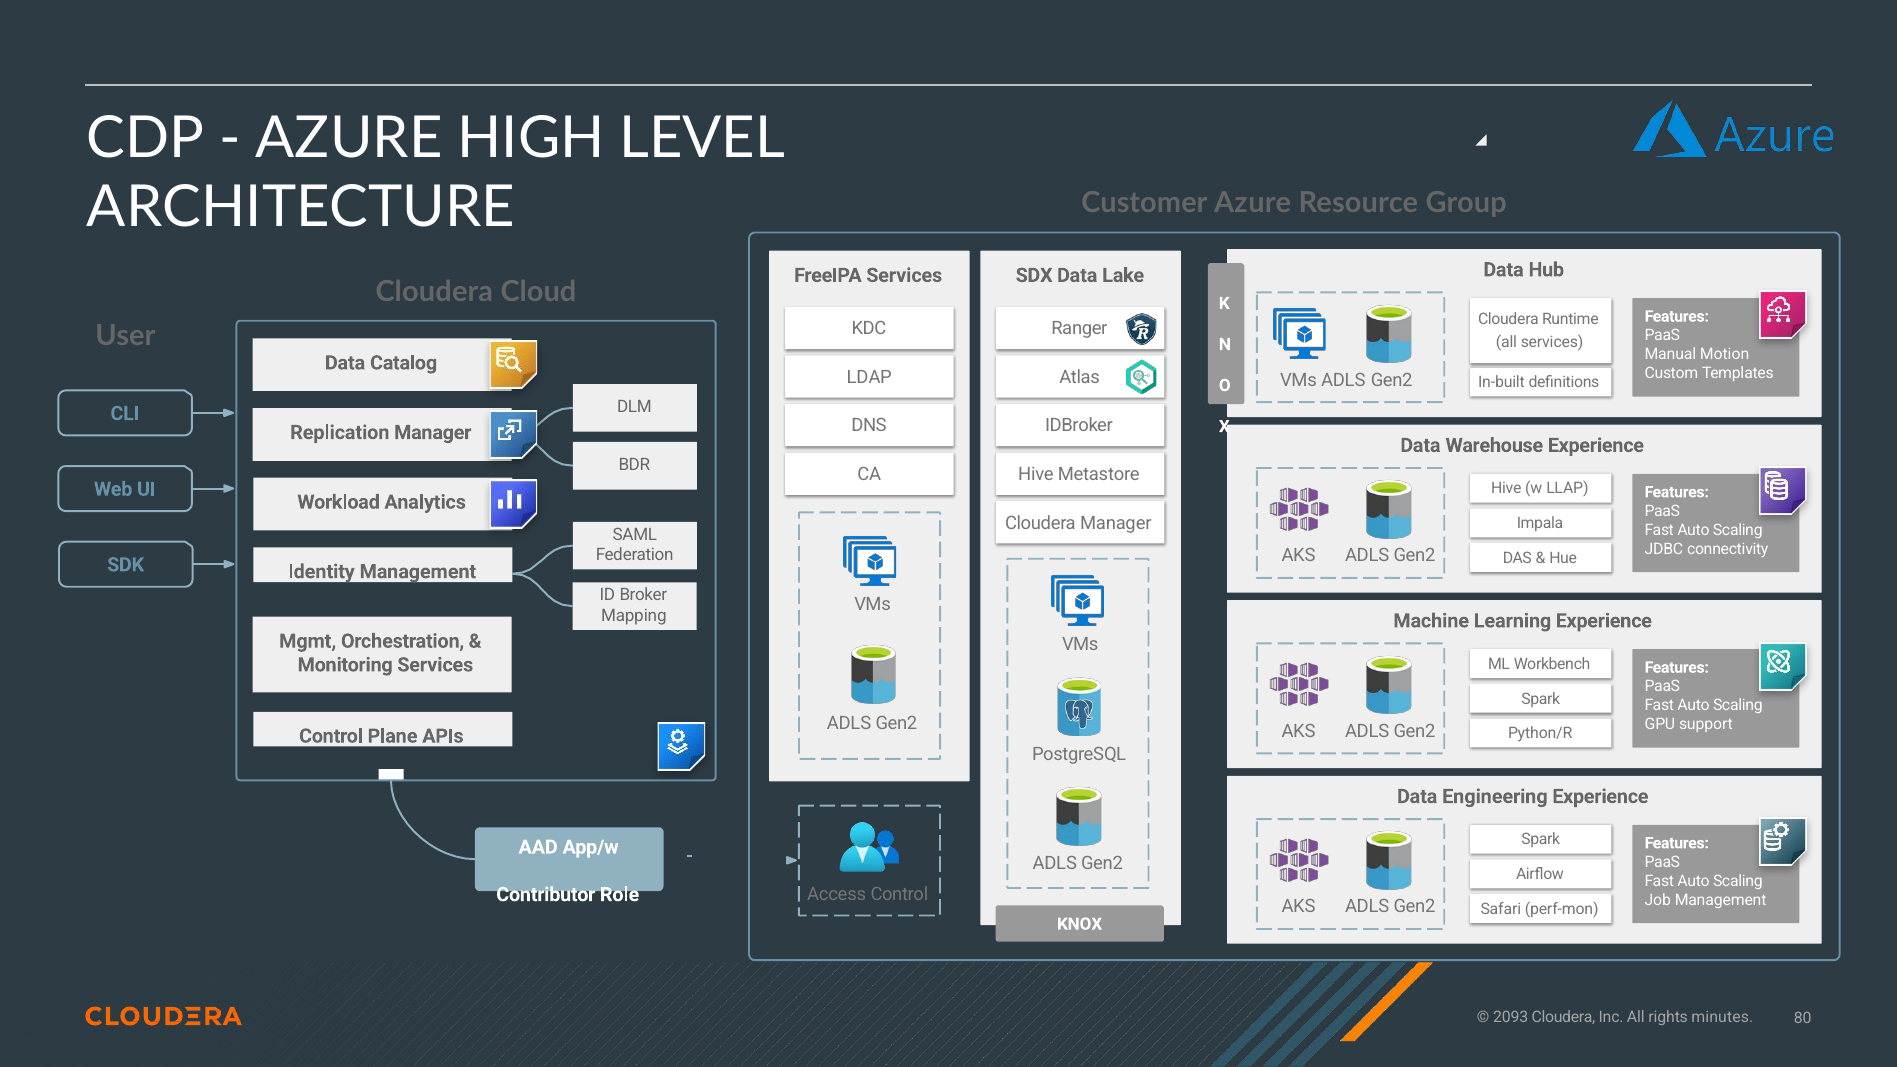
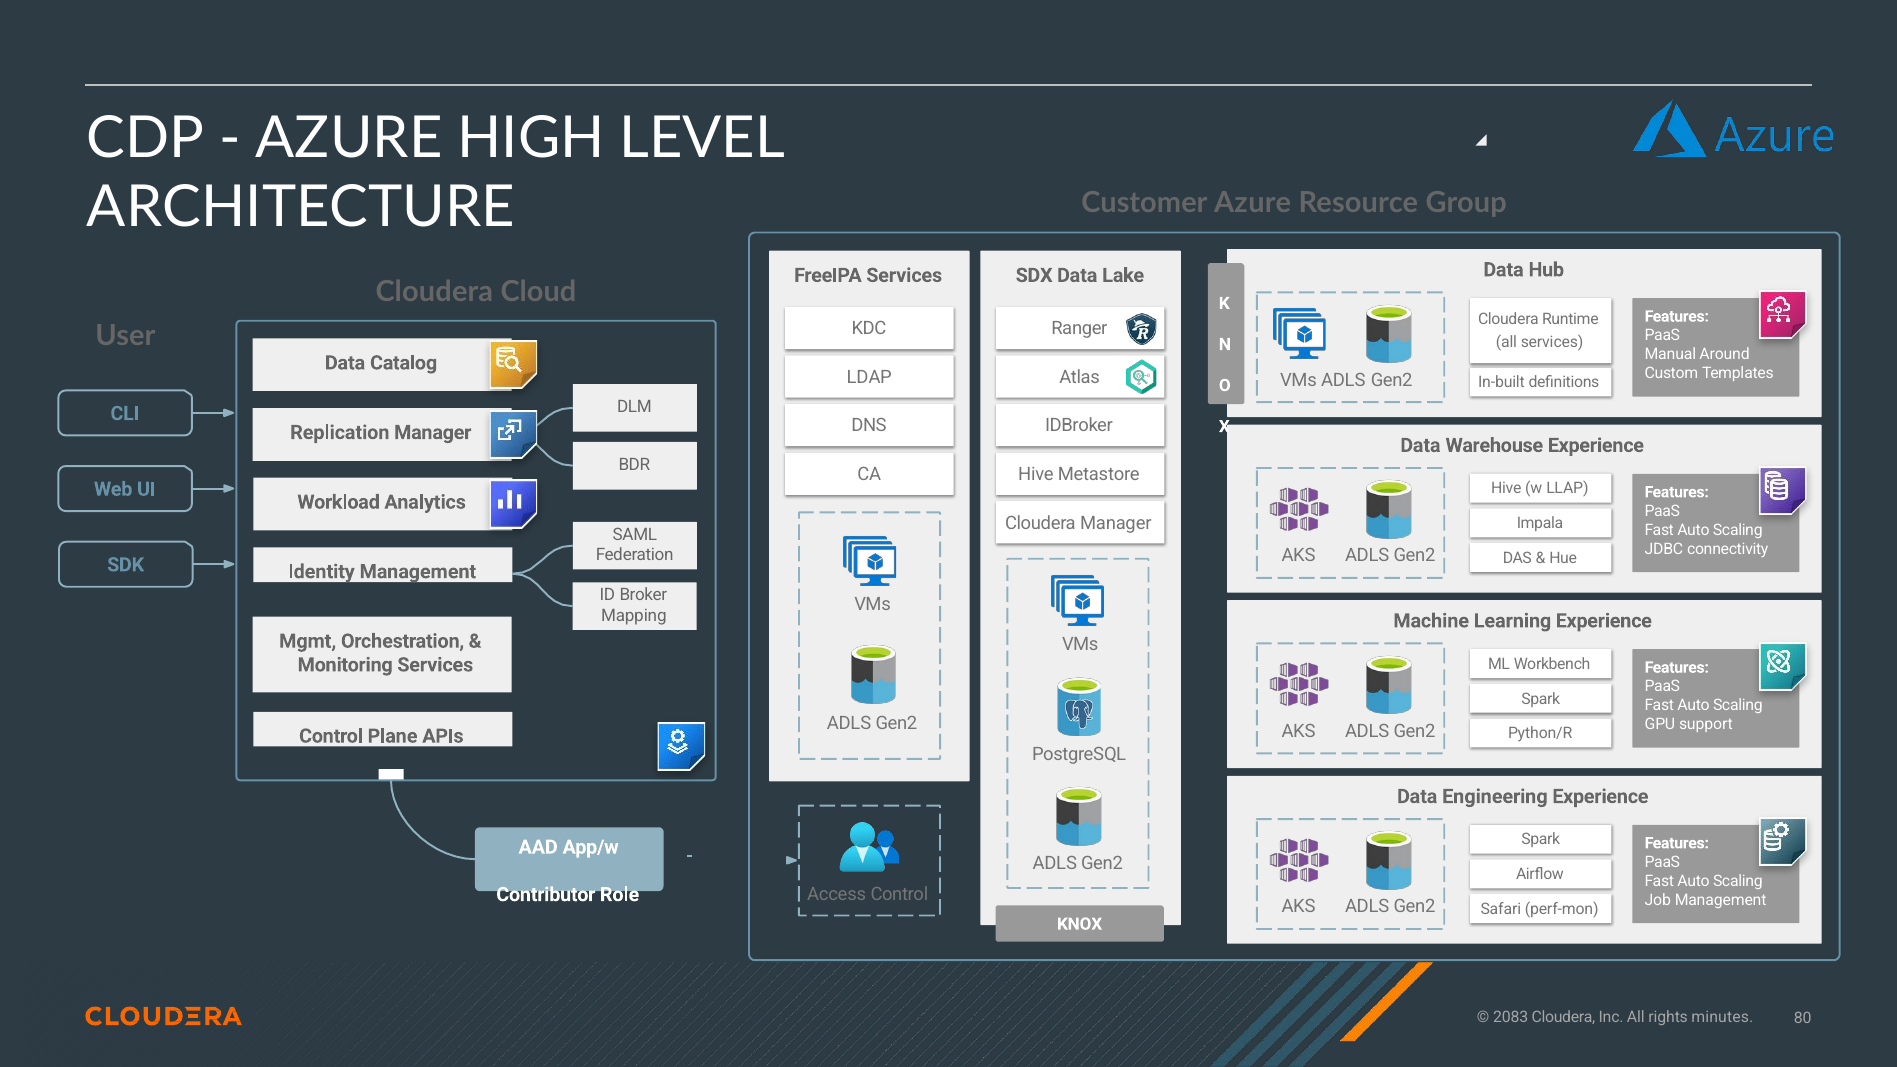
Motion: Motion -> Around (1725, 354)
2093: 2093 -> 2083 (1511, 1018)
